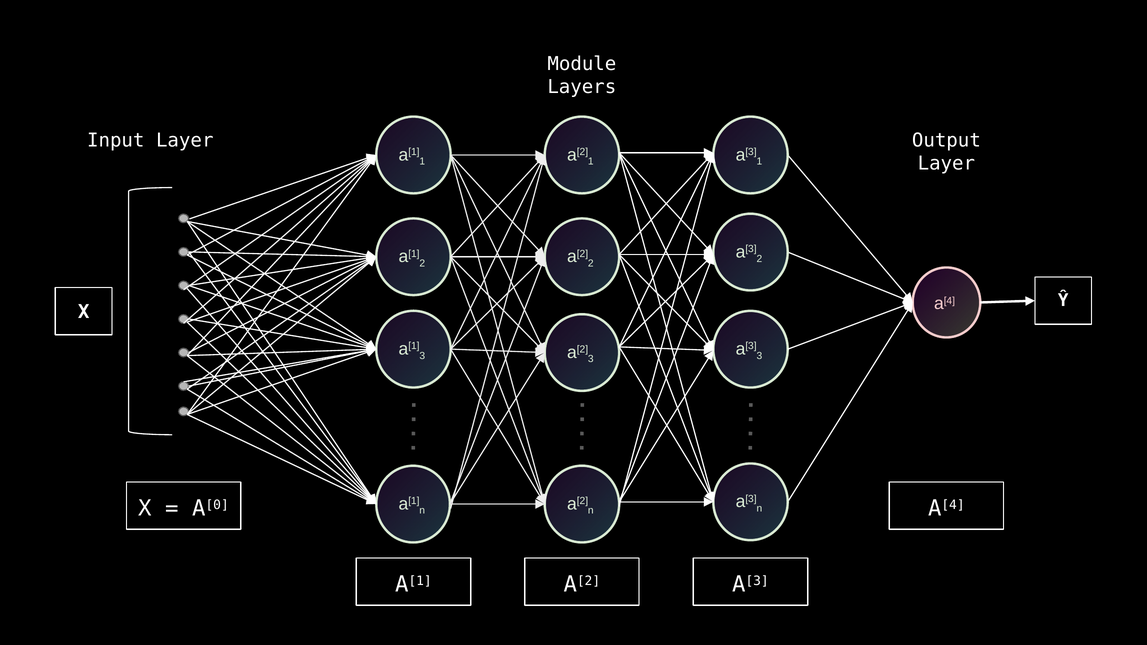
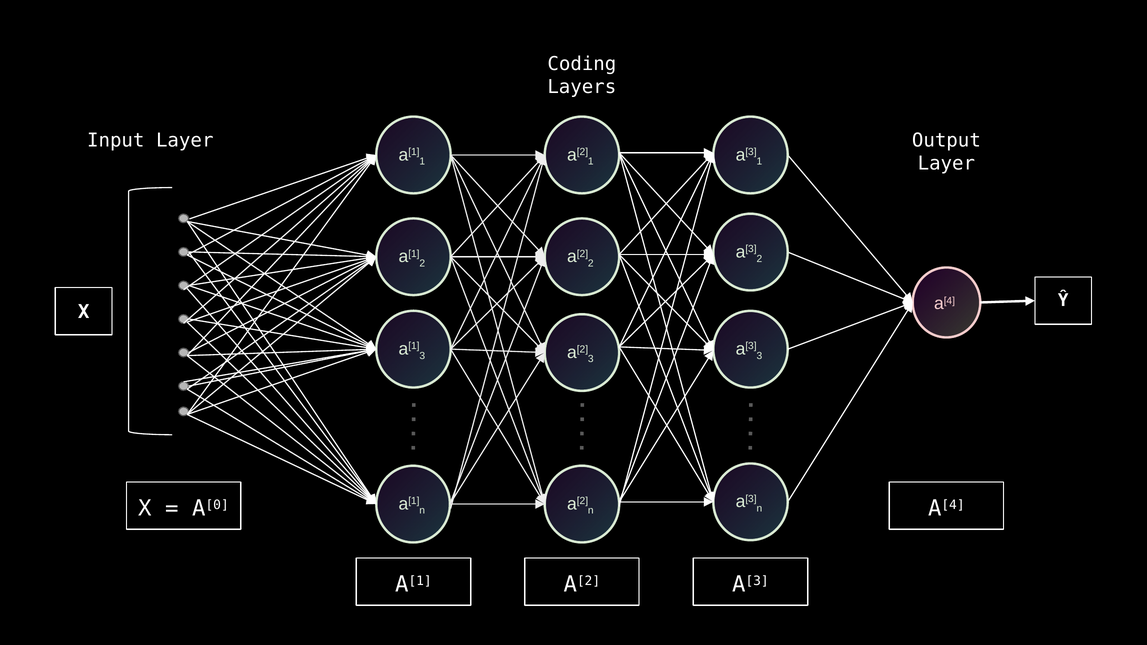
Module: Module -> Coding (582, 64)
